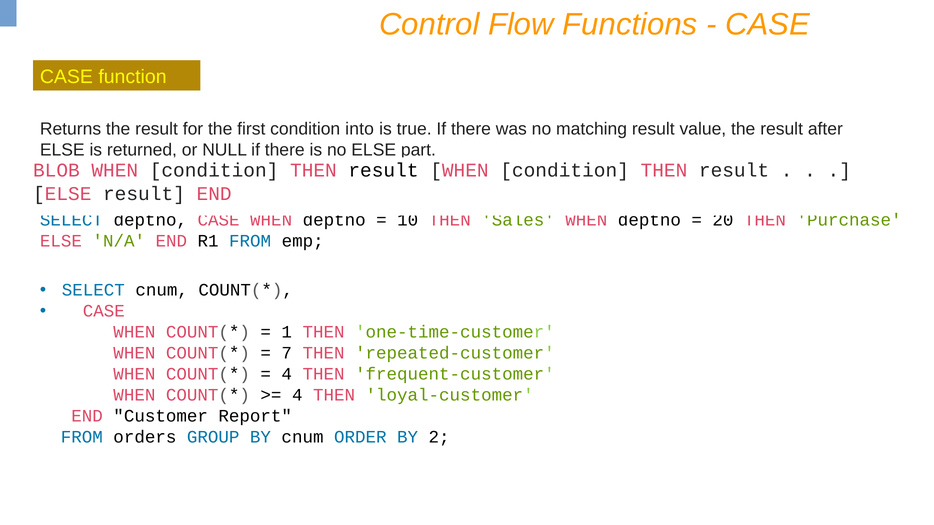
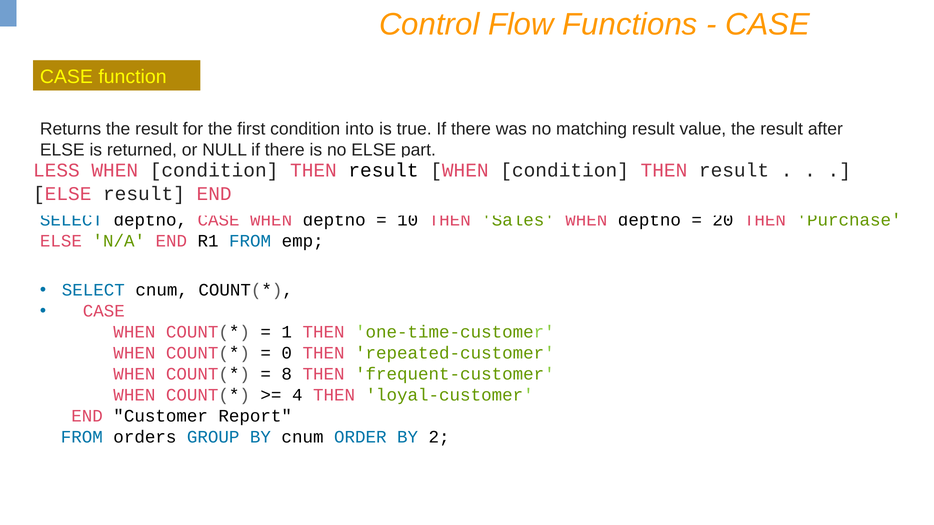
BLOB: BLOB -> LESS (56, 170)
7: 7 -> 0 (287, 353)
4: 4 -> 8 (287, 374)
